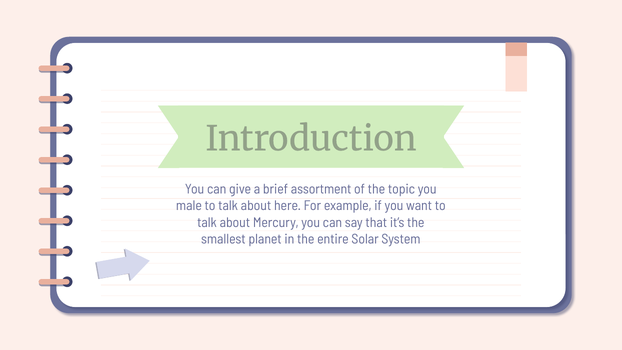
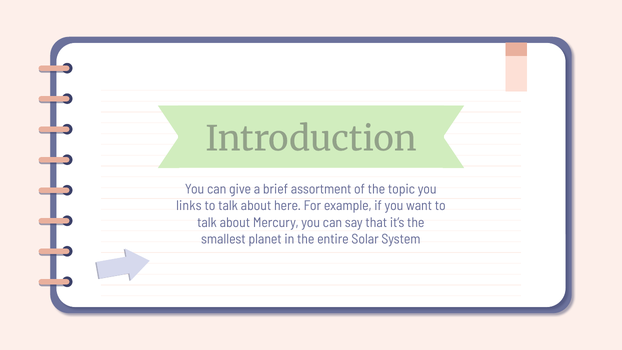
male: male -> links (189, 206)
